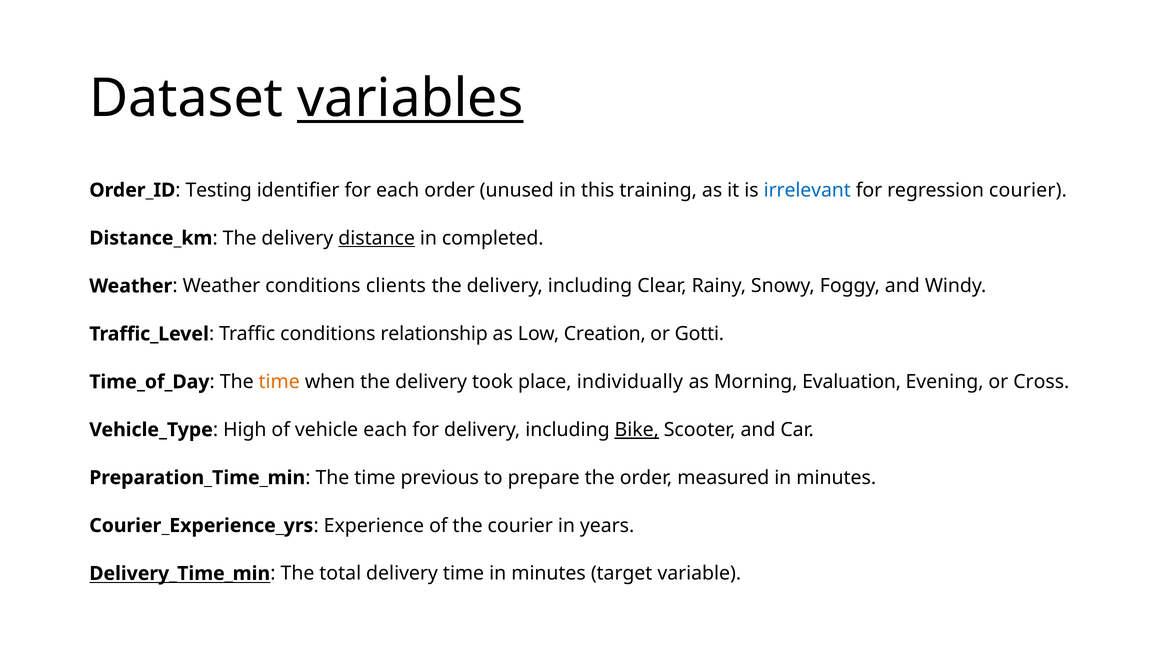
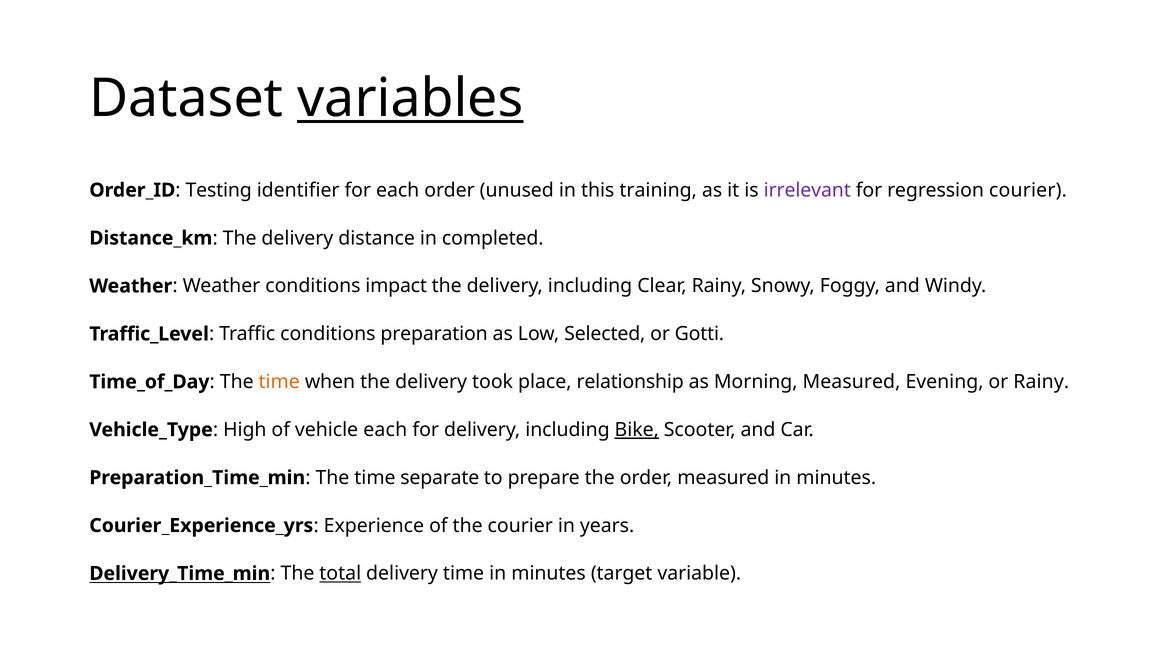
irrelevant colour: blue -> purple (807, 190)
distance underline: present -> none (377, 238)
clients: clients -> impact (396, 286)
relationship: relationship -> preparation (434, 334)
Creation: Creation -> Selected (605, 334)
individually: individually -> relationship (630, 382)
Morning Evaluation: Evaluation -> Measured (851, 382)
or Cross: Cross -> Rainy (1041, 382)
previous: previous -> separate (440, 477)
total underline: none -> present (340, 573)
